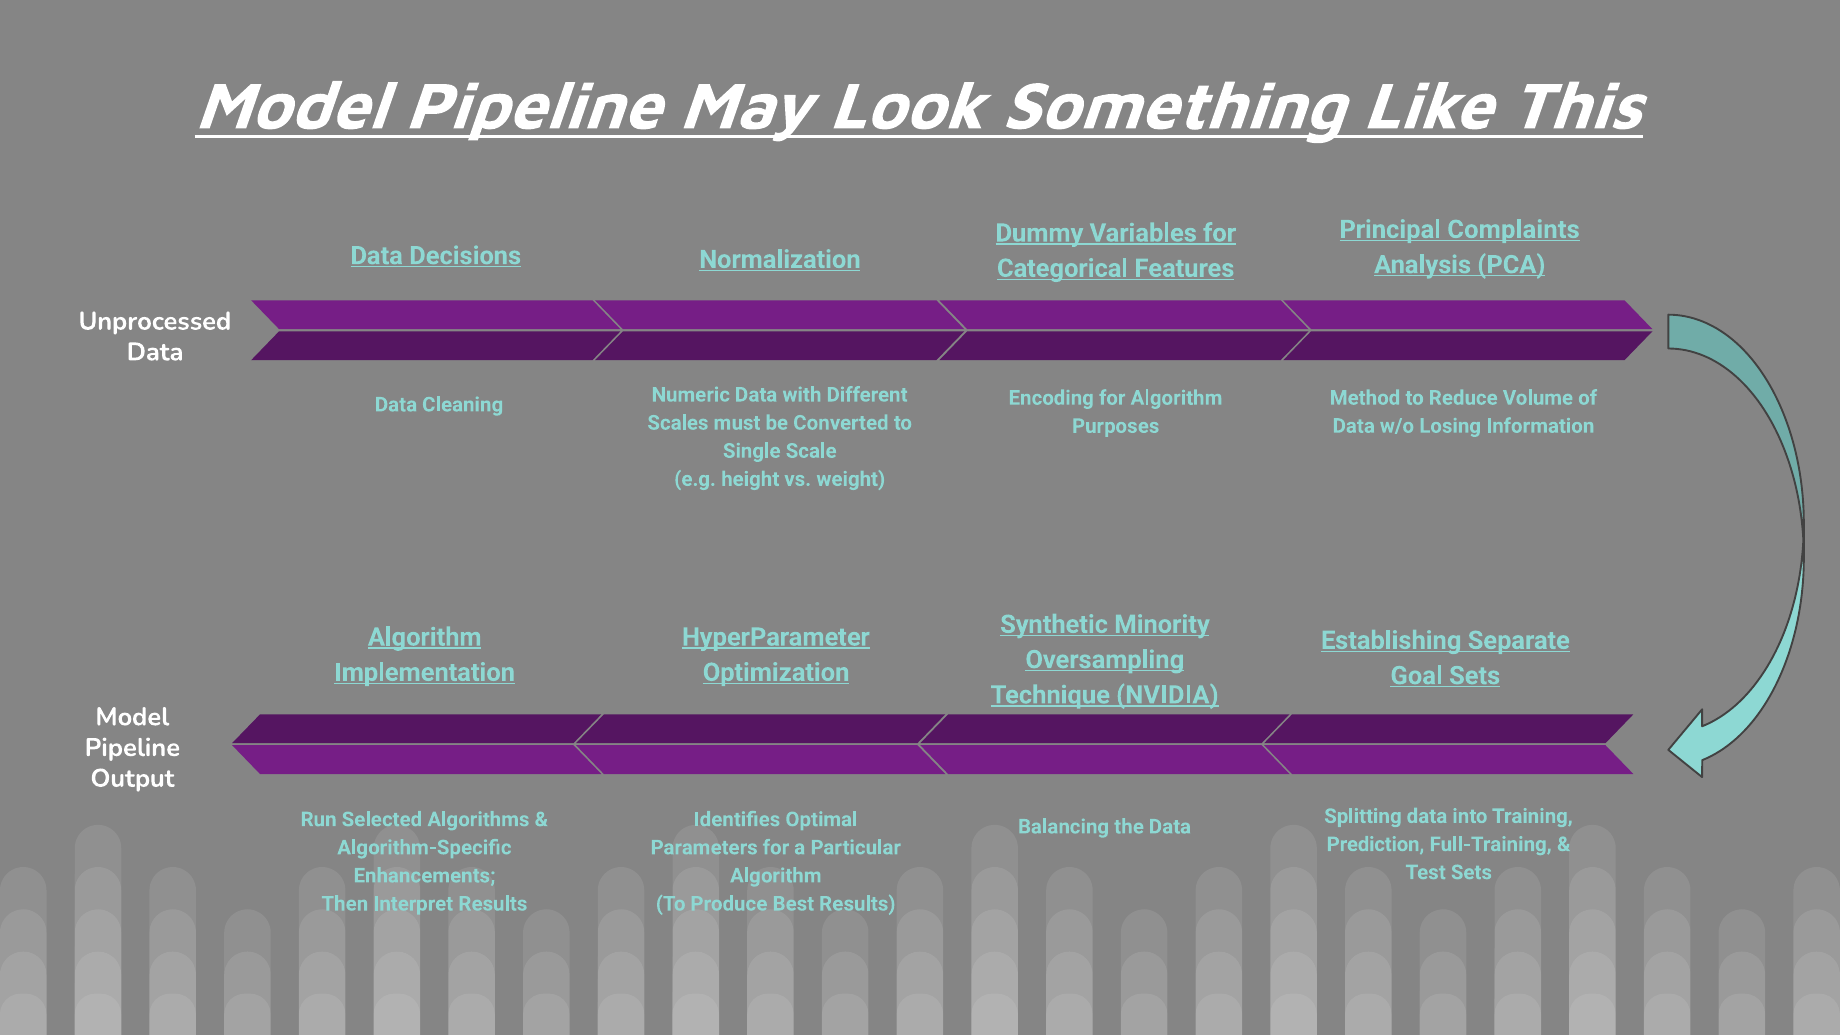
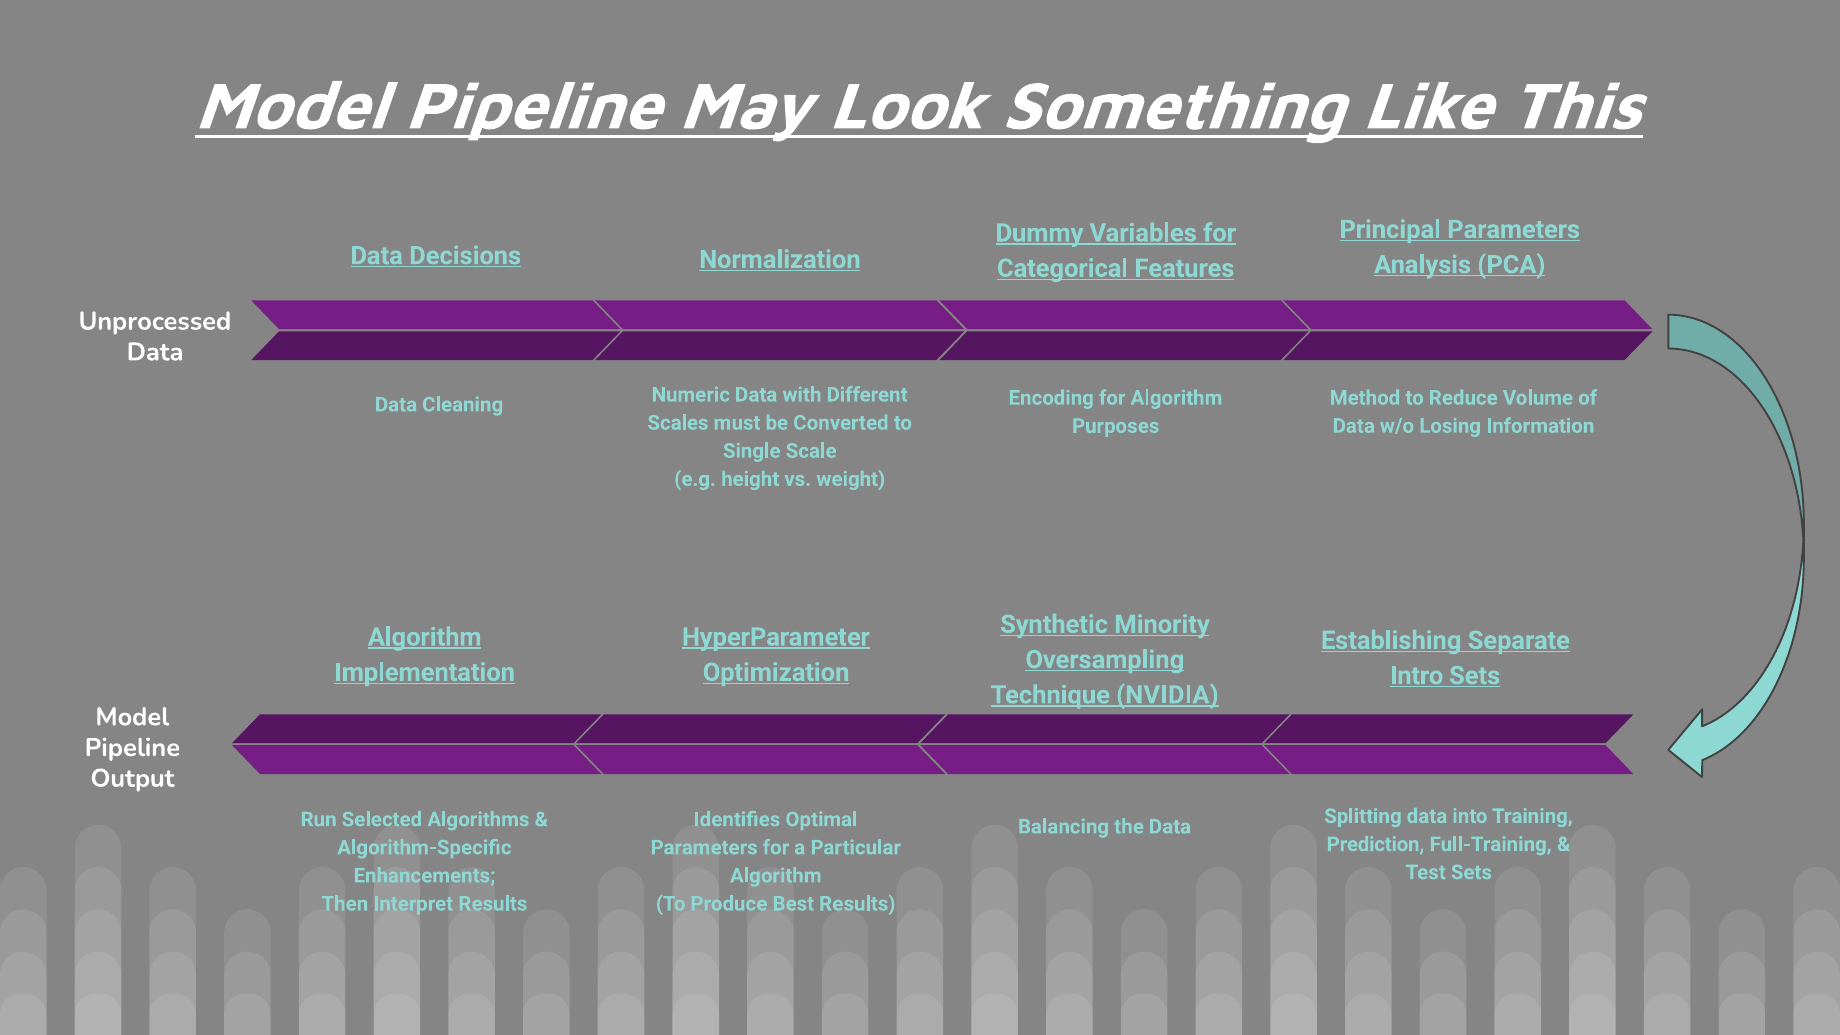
Principal Complaints: Complaints -> Parameters (1514, 230)
Goal: Goal -> Intro (1417, 676)
